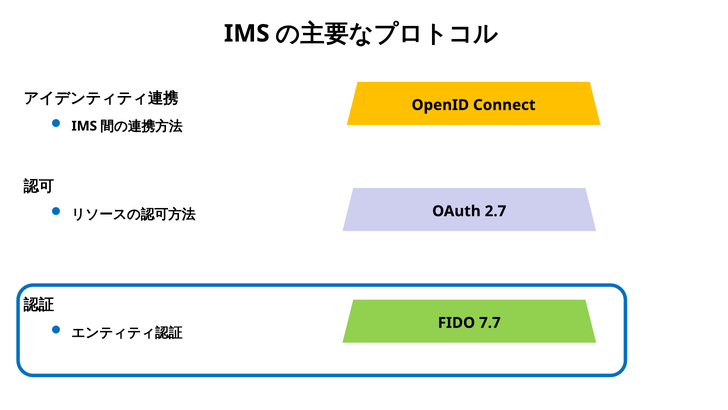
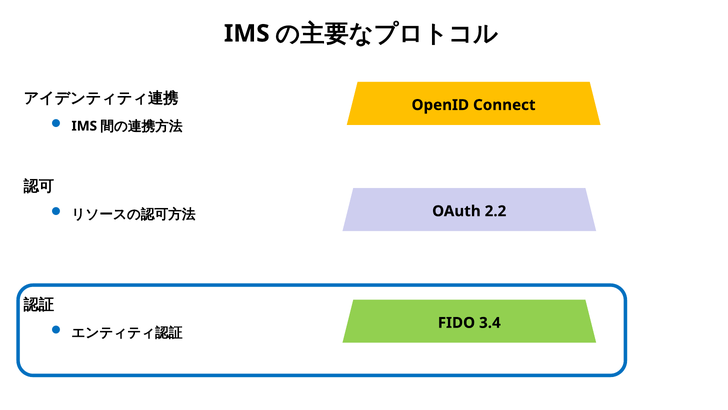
2.7: 2.7 -> 2.2 (495, 211)
7.7: 7.7 -> 3.4 (490, 322)
